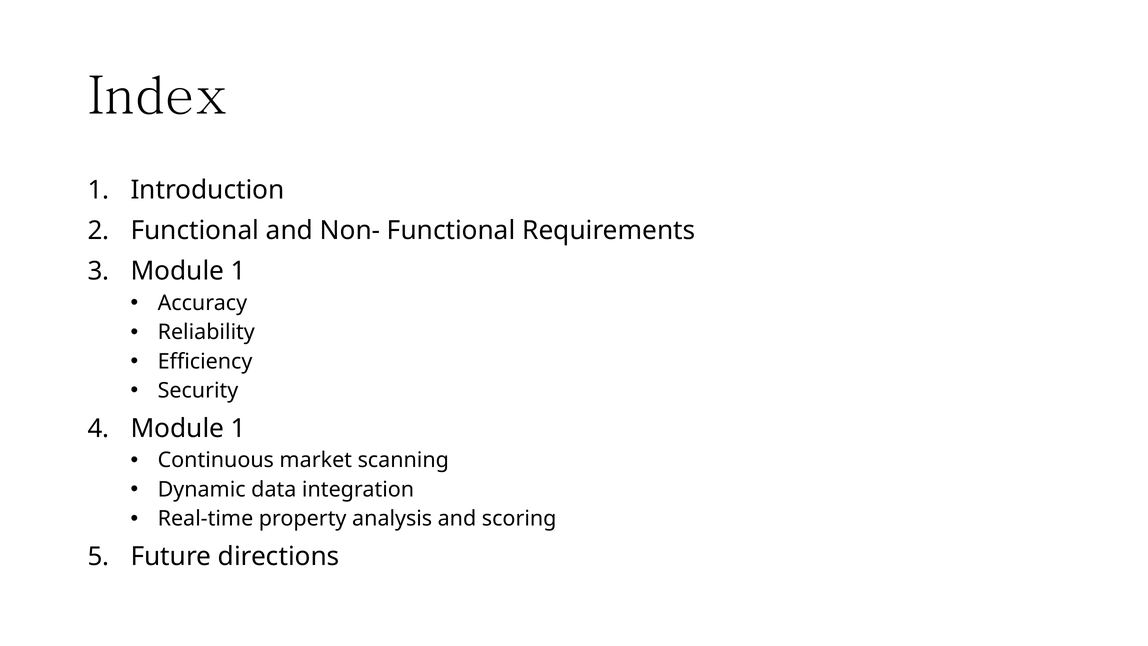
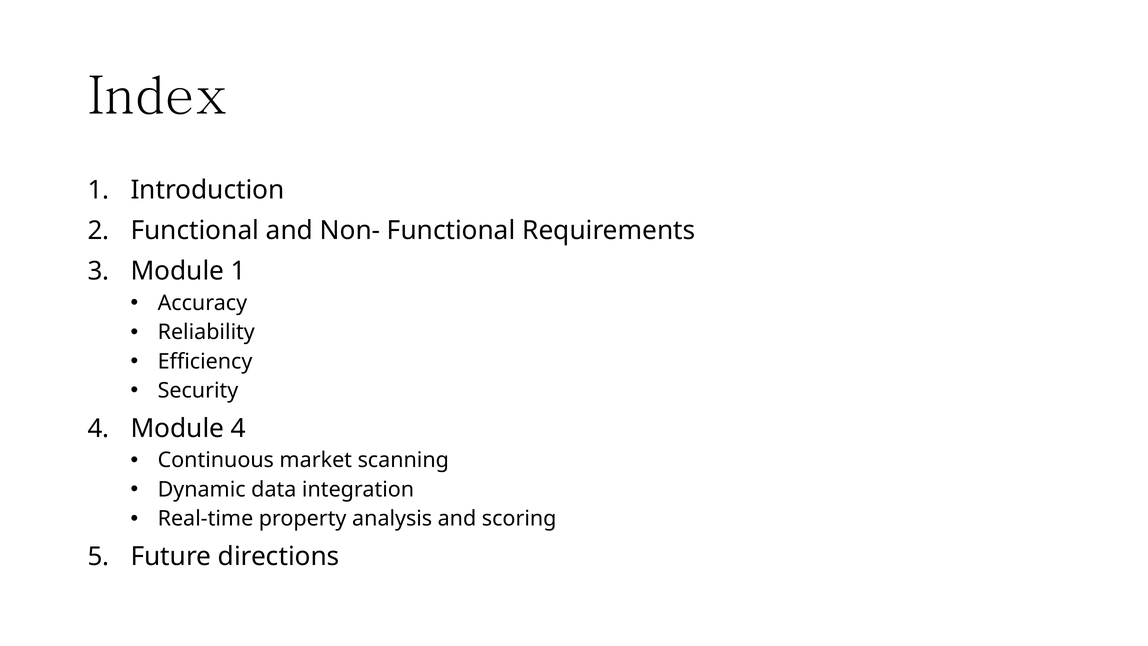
1: 1 -> 4 (238, 428)
